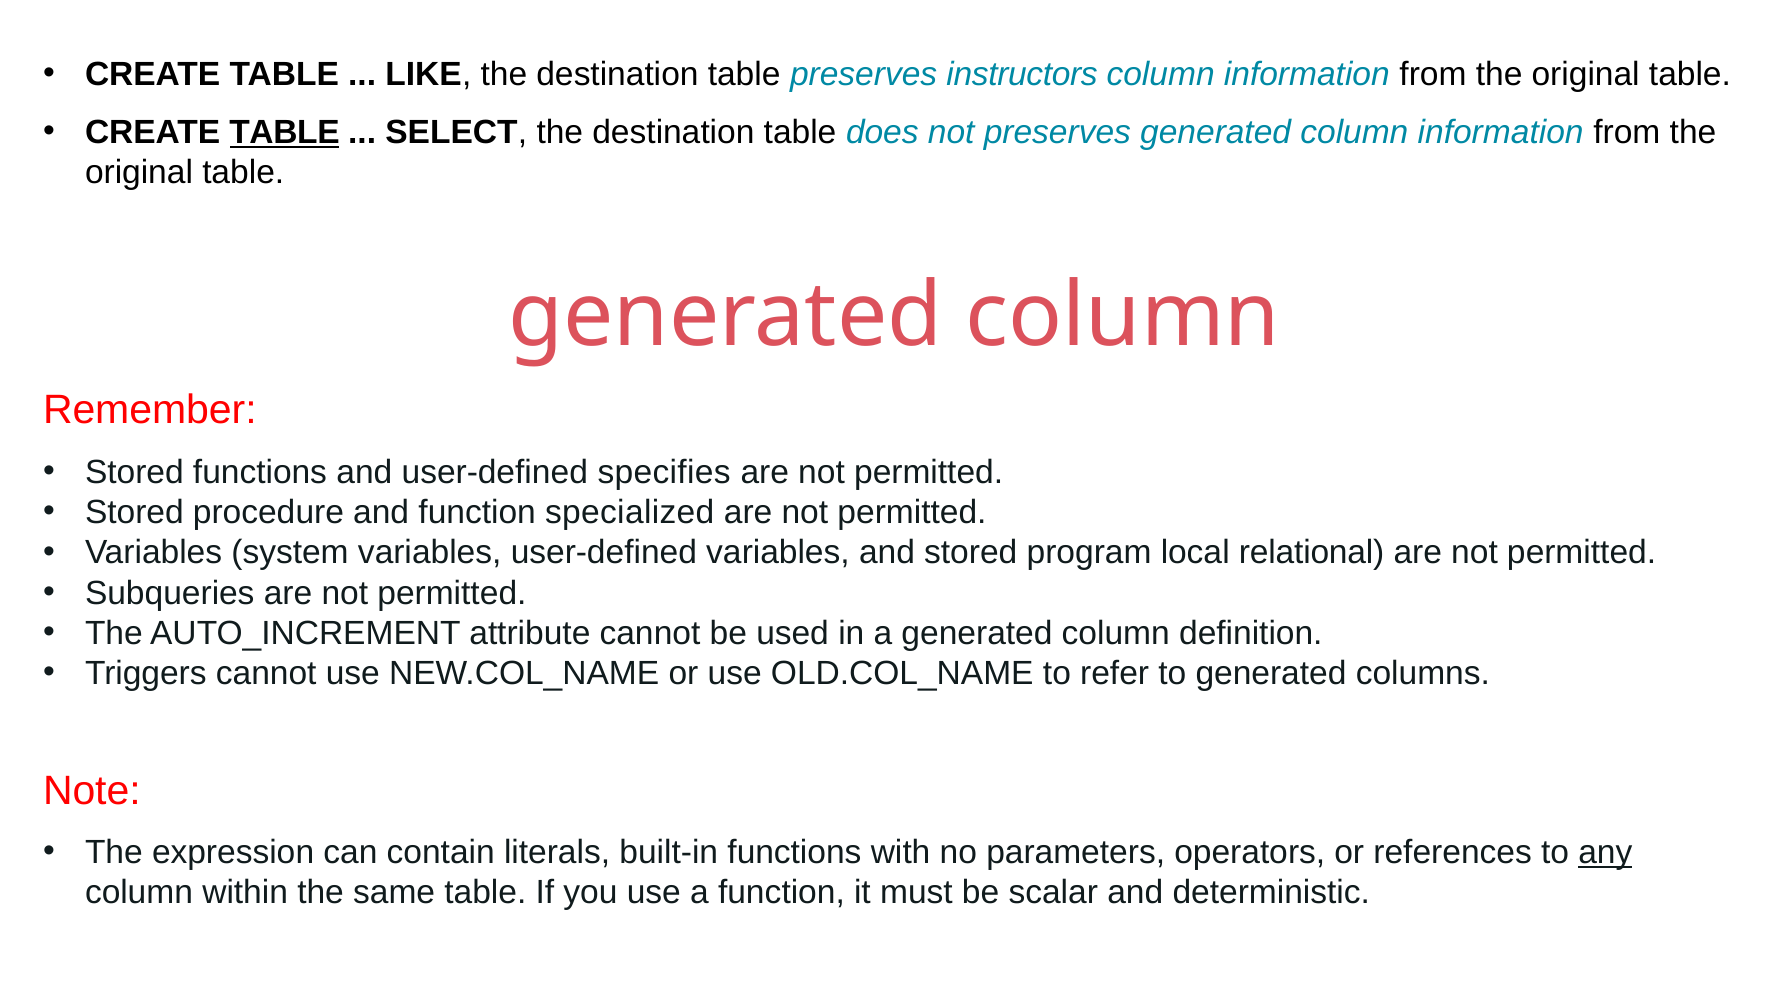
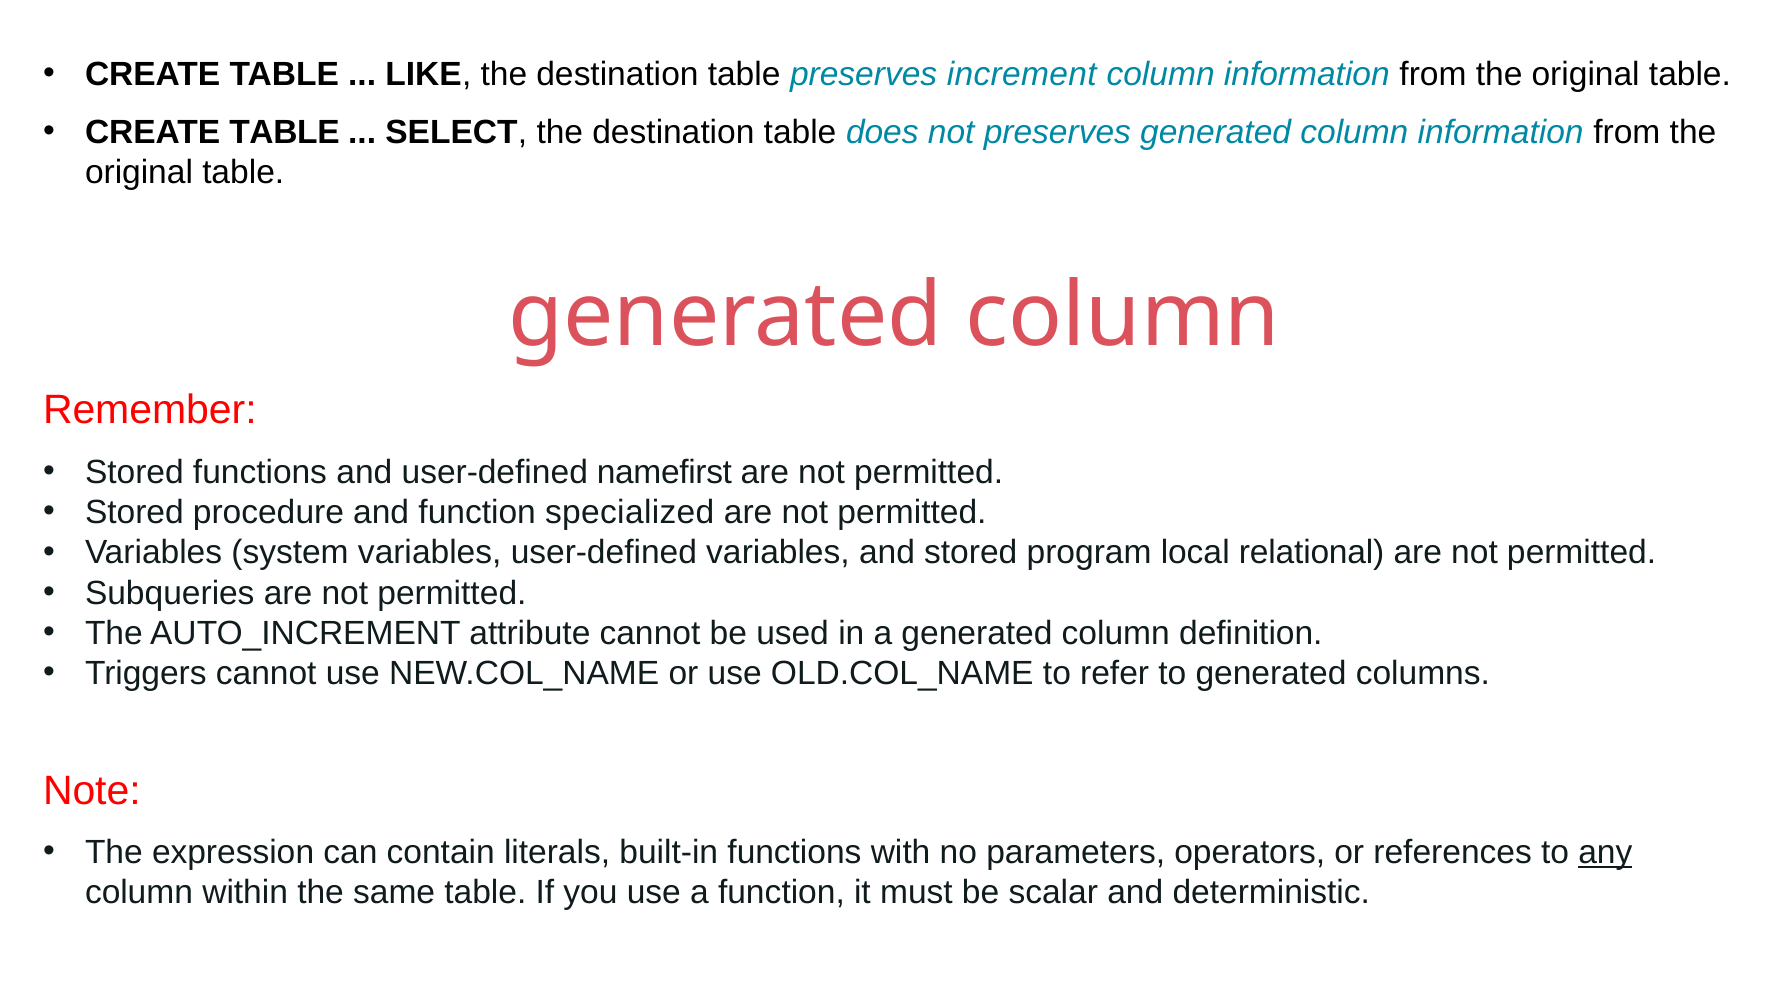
instructors: instructors -> increment (1022, 74)
TABLE underline: present -> none (284, 132)
specifies: specifies -> namefirst (664, 472)
